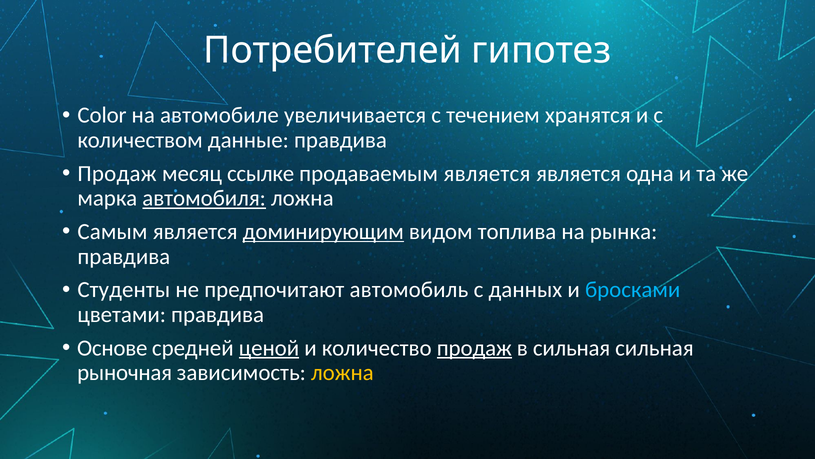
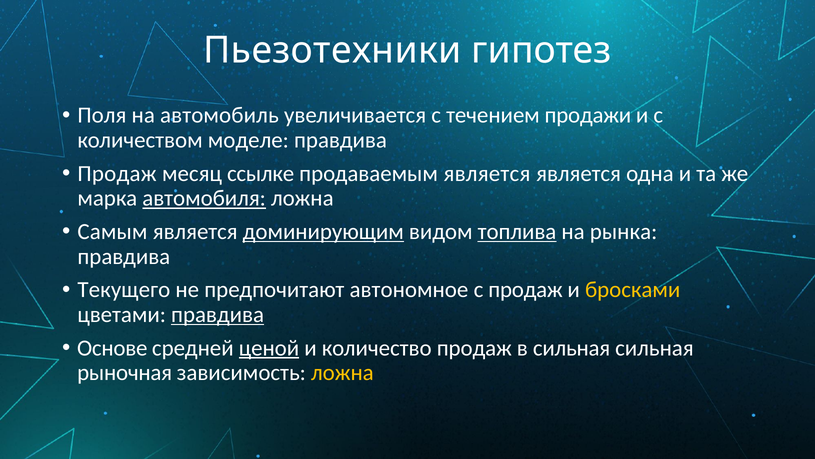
Потребителей: Потребителей -> Пьезотехники (332, 50)
Color: Color -> Поля (102, 115)
автомобиле: автомобиле -> автомобиль (219, 115)
хранятся: хранятся -> продажи (588, 115)
данные: данные -> моделе (248, 140)
топлива underline: none -> present (517, 231)
Студенты: Студенты -> Текущего (124, 289)
автомобиль: автомобиль -> автономное (409, 289)
с данных: данных -> продаж (526, 289)
бросками colour: light blue -> yellow (633, 289)
правдива underline: none -> present (218, 314)
продаж underline: present -> none (474, 348)
